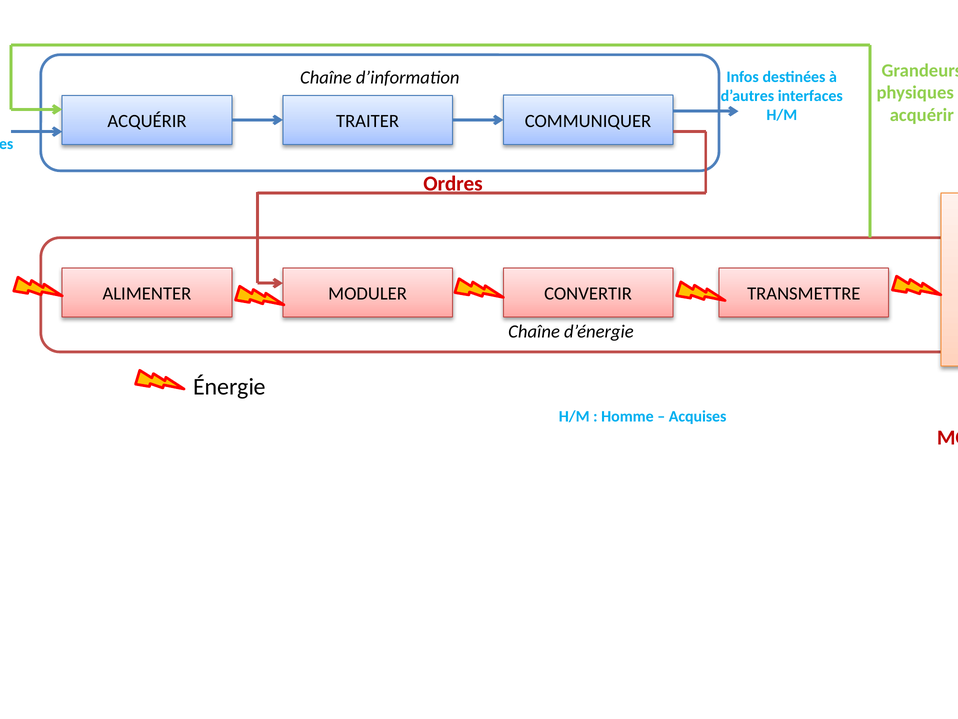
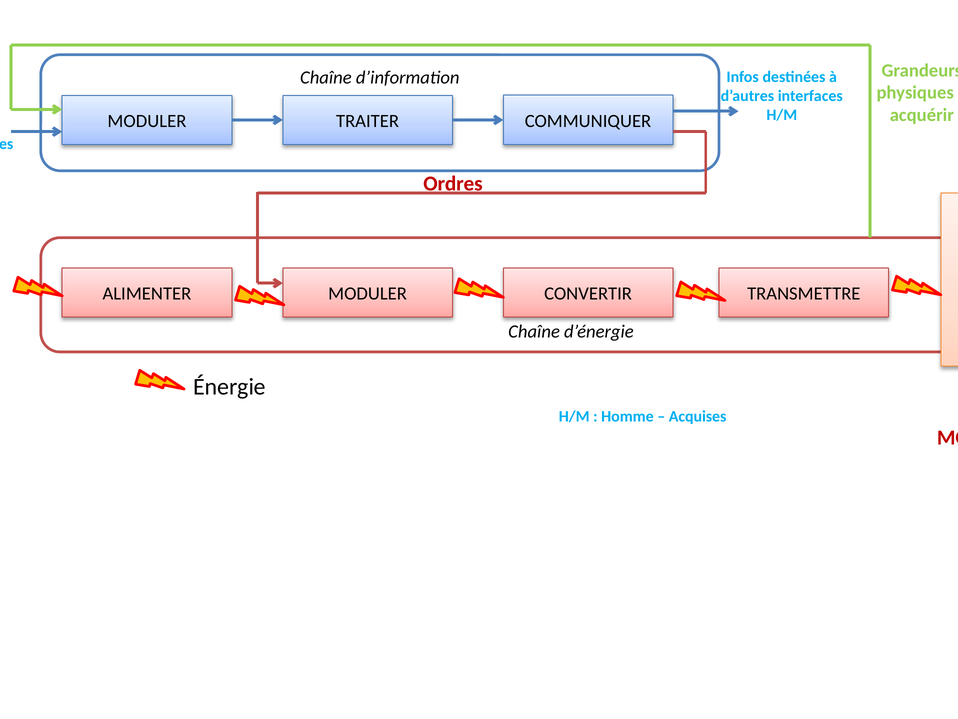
ACQUÉRIR: ACQUÉRIR -> MODULER (147, 121)
